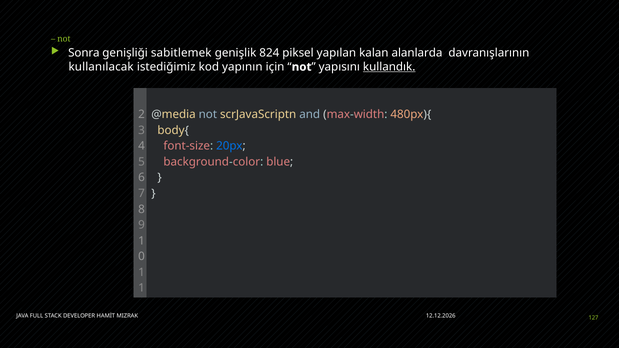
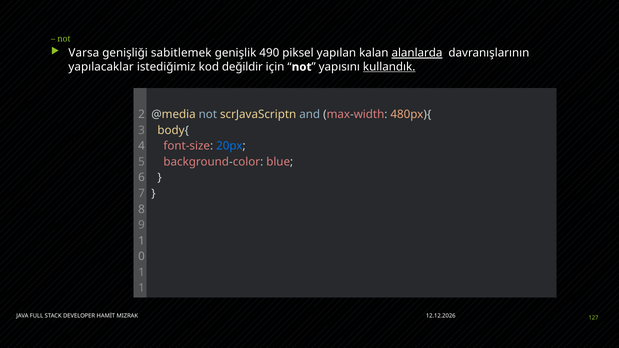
Sonra: Sonra -> Varsa (84, 53)
824: 824 -> 490 (269, 53)
alanlarda underline: none -> present (417, 53)
kullanılacak: kullanılacak -> yapılacaklar (101, 67)
yapının: yapının -> değildir (242, 67)
